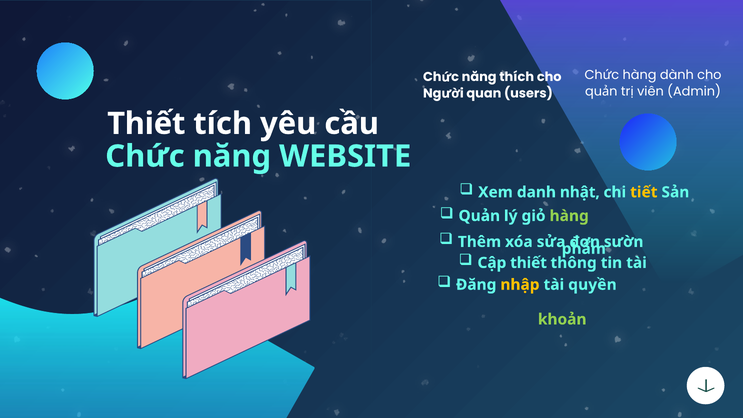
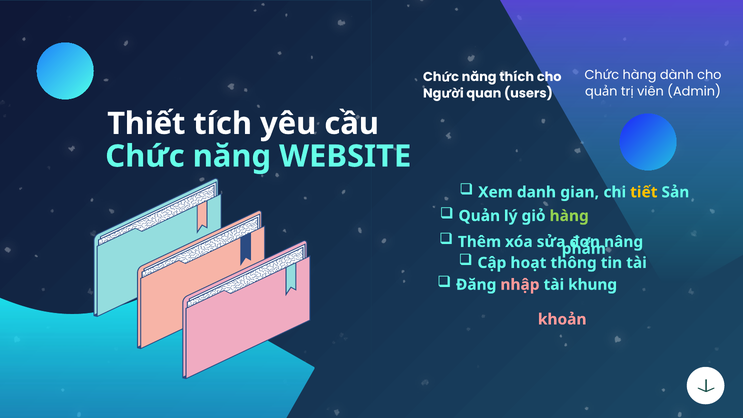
nhật: nhật -> gian (580, 192)
sườn: sườn -> nâng (624, 242)
Cập thiết: thiết -> hoạt (528, 263)
nhập colour: yellow -> pink (520, 285)
quyền: quyền -> khung (593, 285)
khoản colour: light green -> pink (562, 319)
